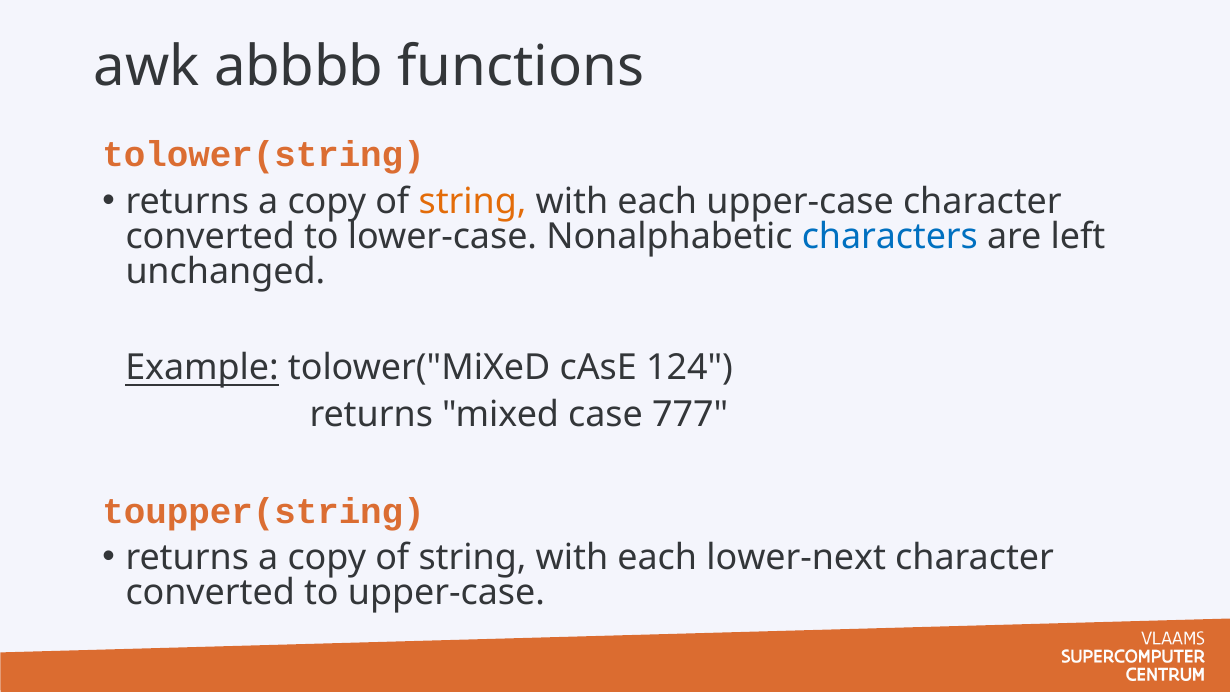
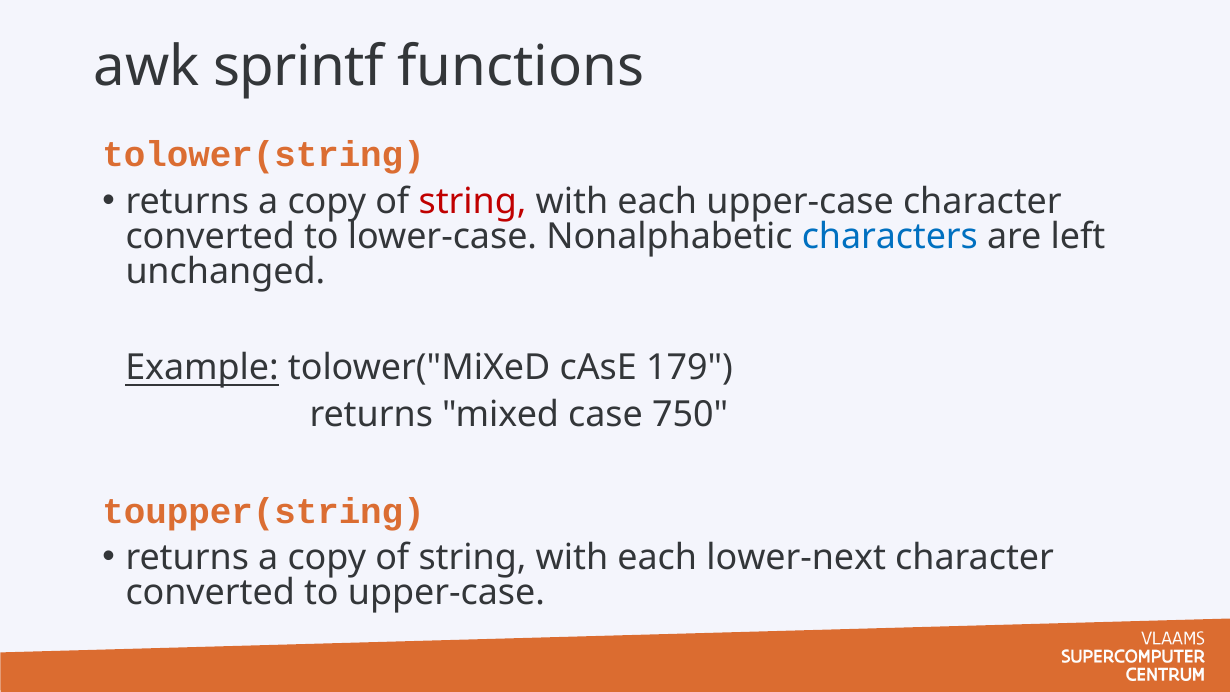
abbbb: abbbb -> sprintf (299, 67)
string colour: orange -> red (473, 202)
124: 124 -> 179 (690, 368)
777: 777 -> 750 (690, 414)
